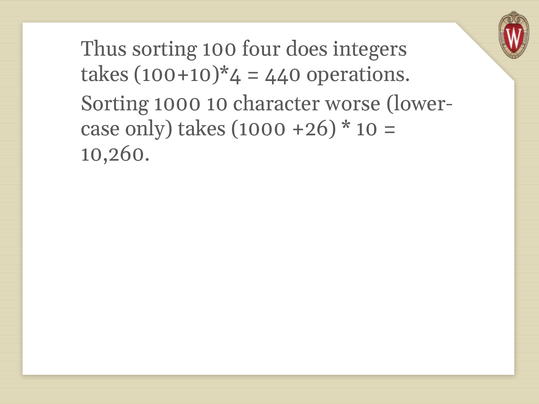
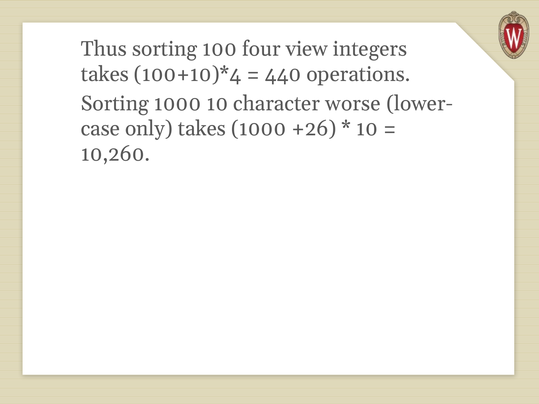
does: does -> view (307, 49)
